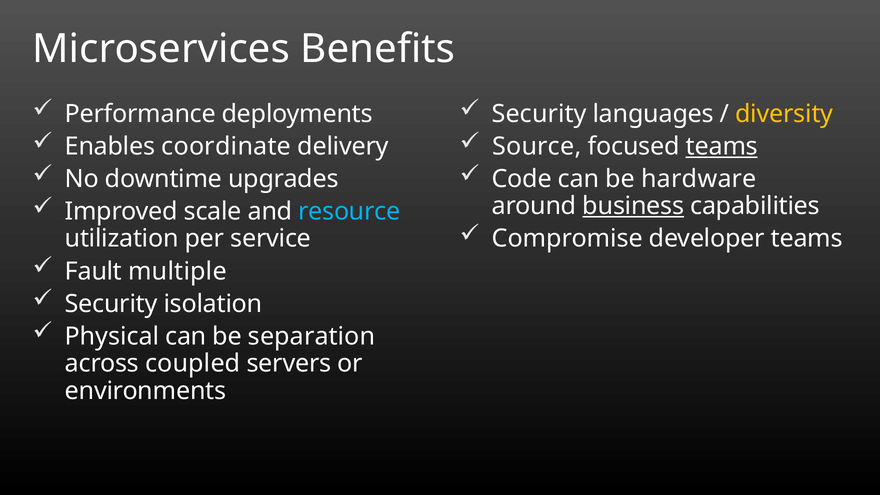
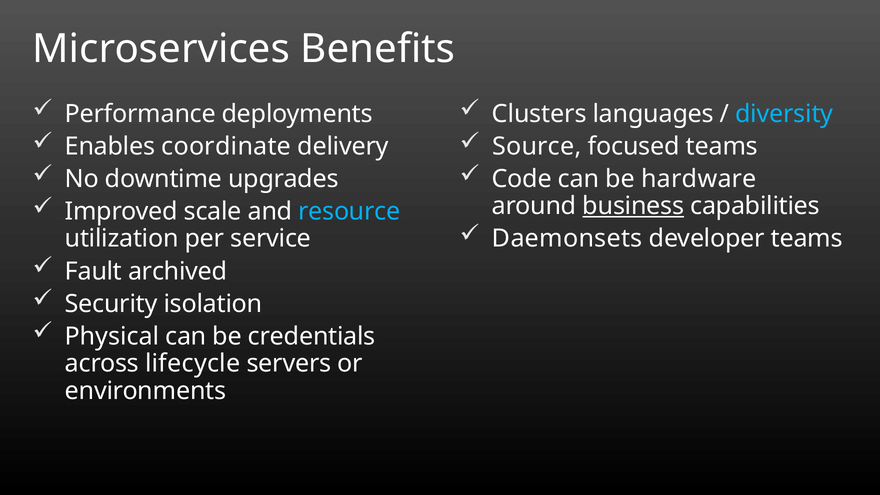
Security: Security -> Clusters (539, 114)
diversity colour: yellow -> light blue (784, 114)
teams underline: present -> none (722, 146)
Compromise: Compromise -> Daemonsets (567, 239)
multiple: multiple -> archived (178, 271)
separation: separation -> credentials (312, 336)
coupled: coupled -> lifecycle (193, 364)
